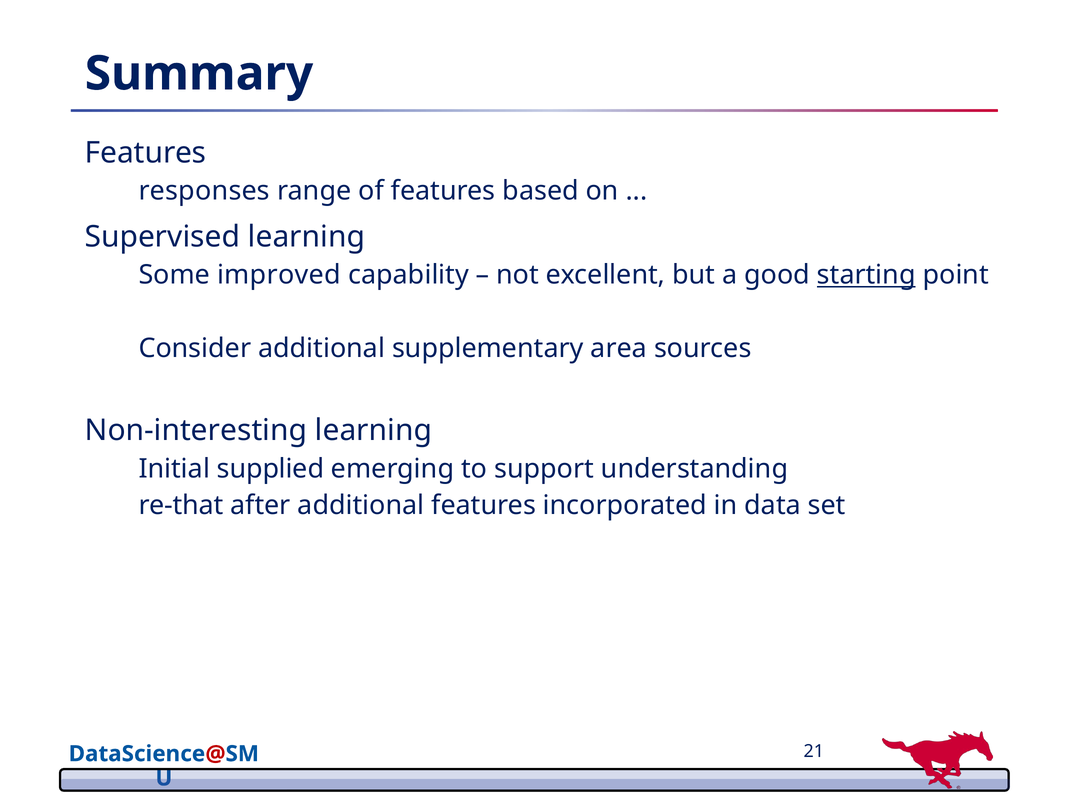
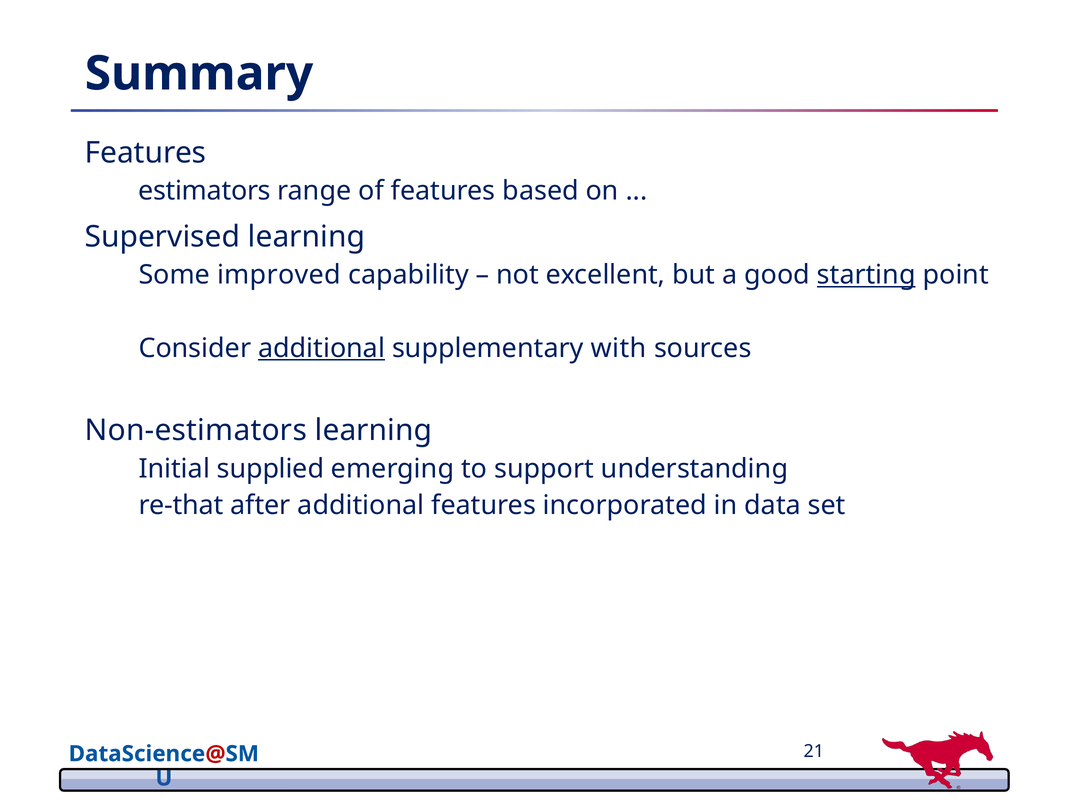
responses: responses -> estimators (204, 191)
additional underline: none -> present (322, 348)
area: area -> with (619, 348)
Non-interesting: Non-interesting -> Non-estimators (196, 430)
